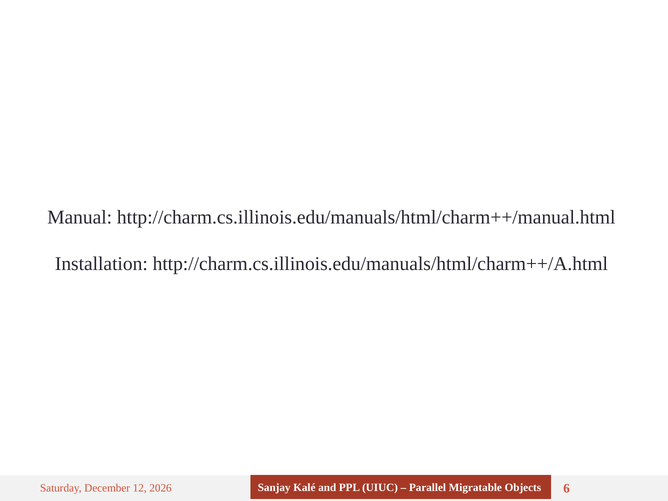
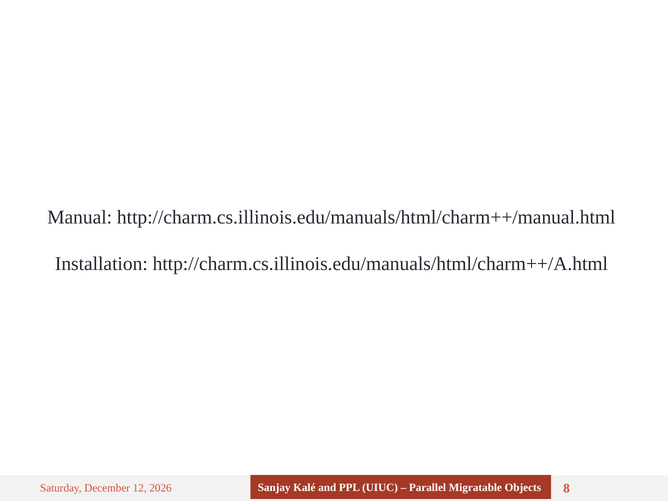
6: 6 -> 8 (567, 488)
